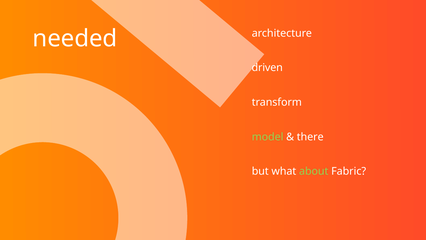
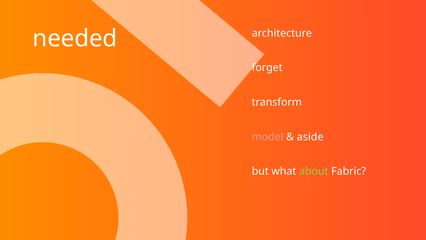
driven: driven -> forget (267, 68)
model colour: light green -> pink (268, 137)
there: there -> aside (310, 137)
